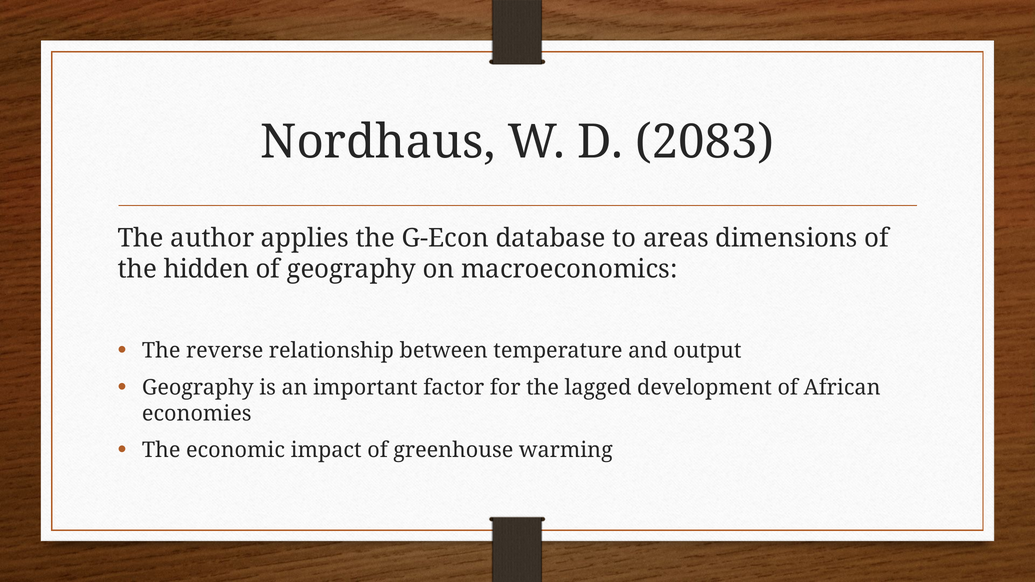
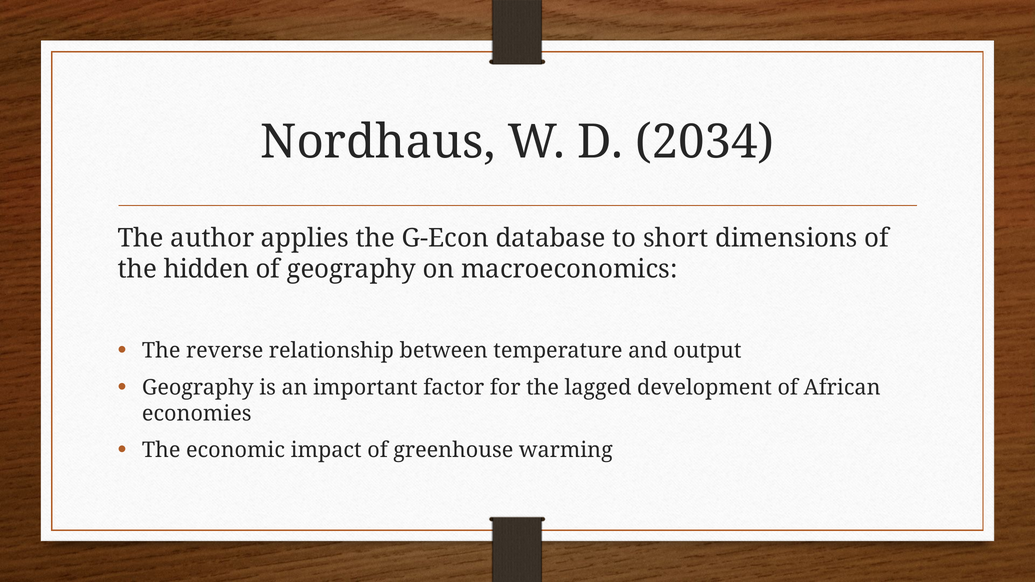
2083: 2083 -> 2034 (705, 142)
areas: areas -> short (676, 238)
